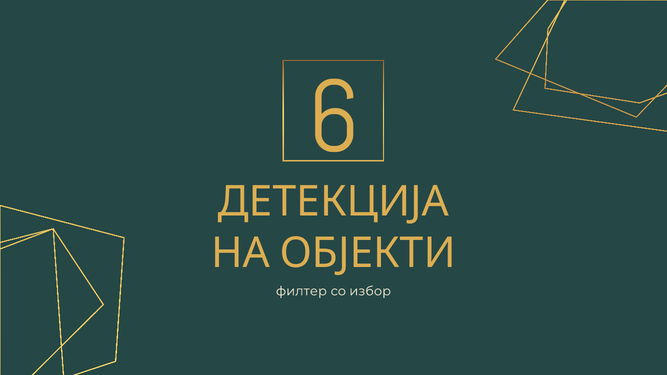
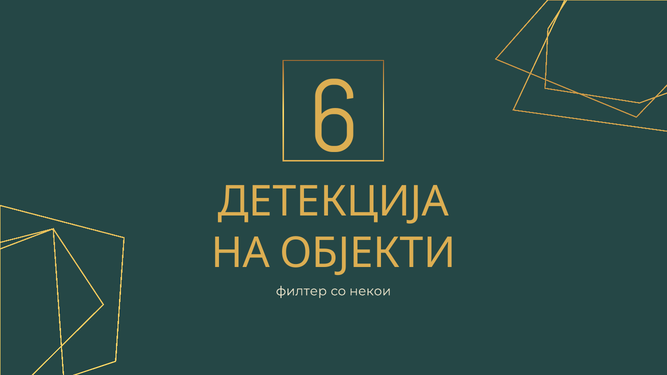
избор: избор -> некои (370, 291)
